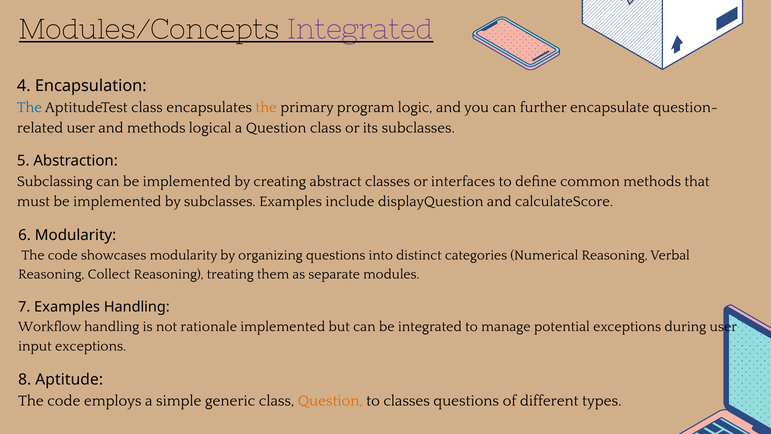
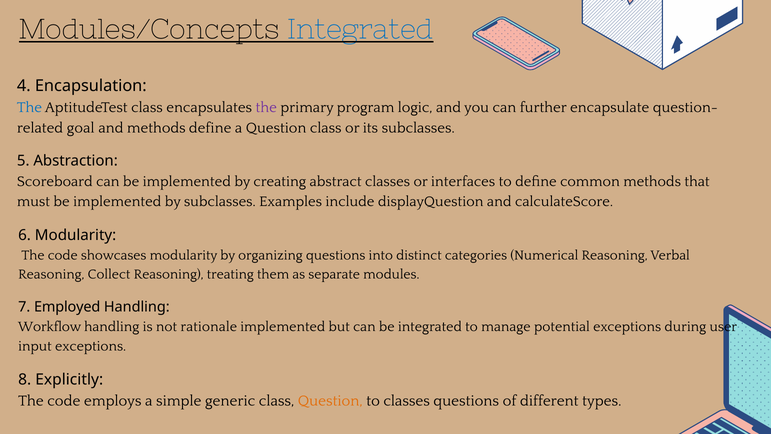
Integrated colour: purple -> blue (360, 29)
the colour: orange -> purple (266, 107)
user: user -> goal (81, 128)
methods logical: logical -> define (210, 128)
Subclassing: Subclassing -> Scoreboard (55, 181)
7 Examples: Examples -> Employed (67, 307)
Aptitude: Aptitude -> Explicitly (69, 379)
